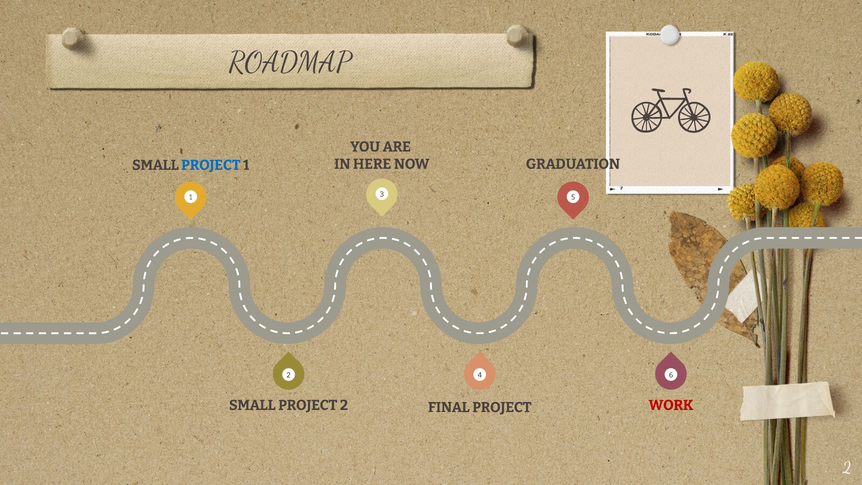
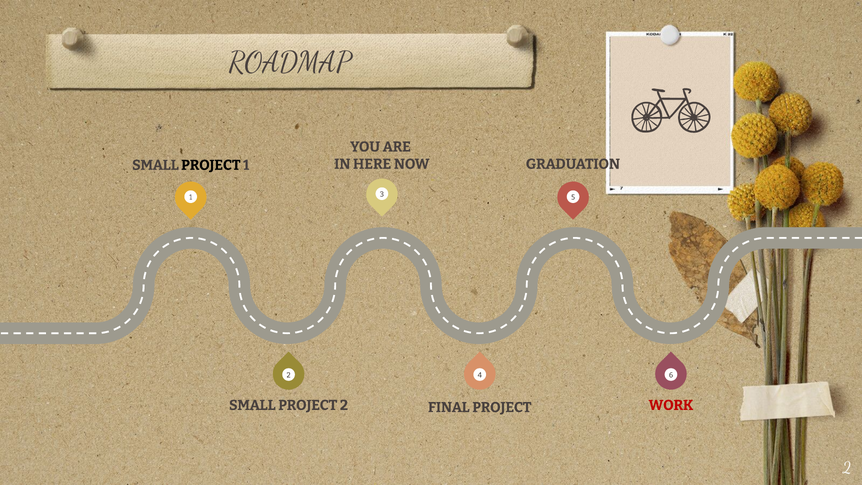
PROJECT colour: blue -> black (211, 165)
